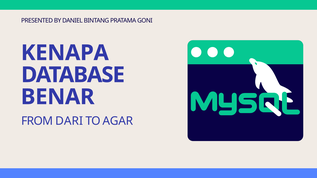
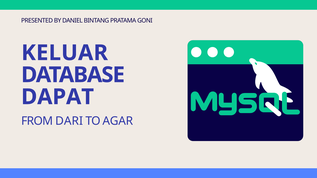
KENAPA: KENAPA -> KELUAR (65, 53)
BENAR: BENAR -> DAPAT (58, 97)
